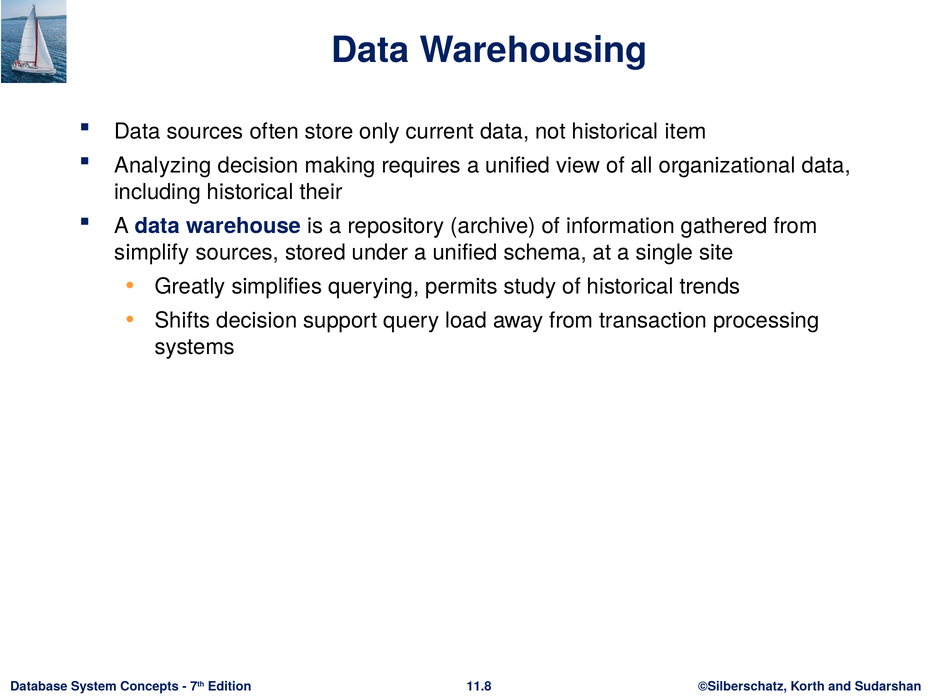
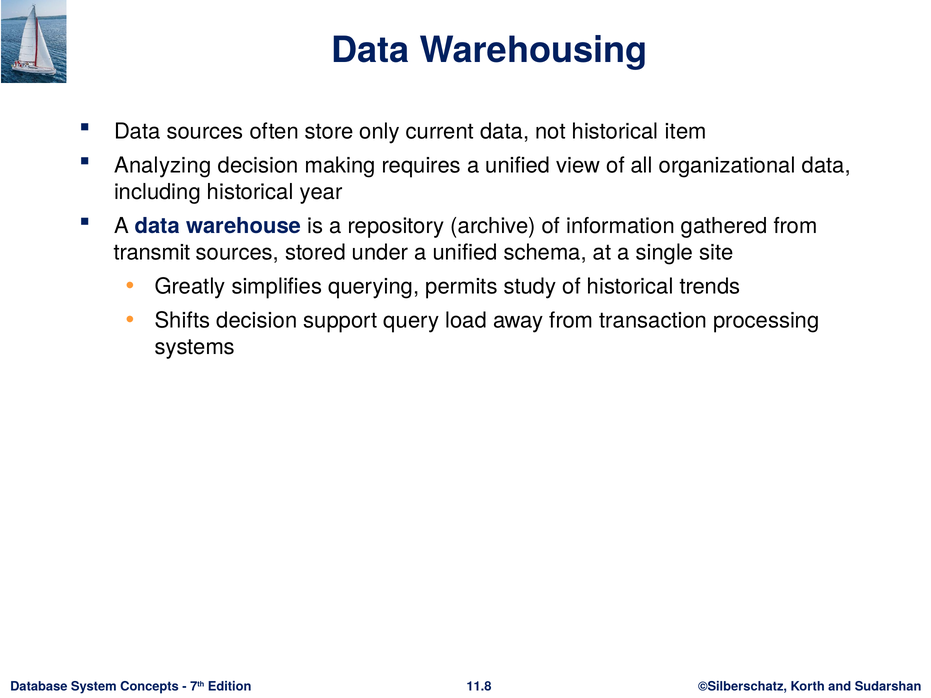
their: their -> year (321, 192)
simplify: simplify -> transmit (152, 253)
